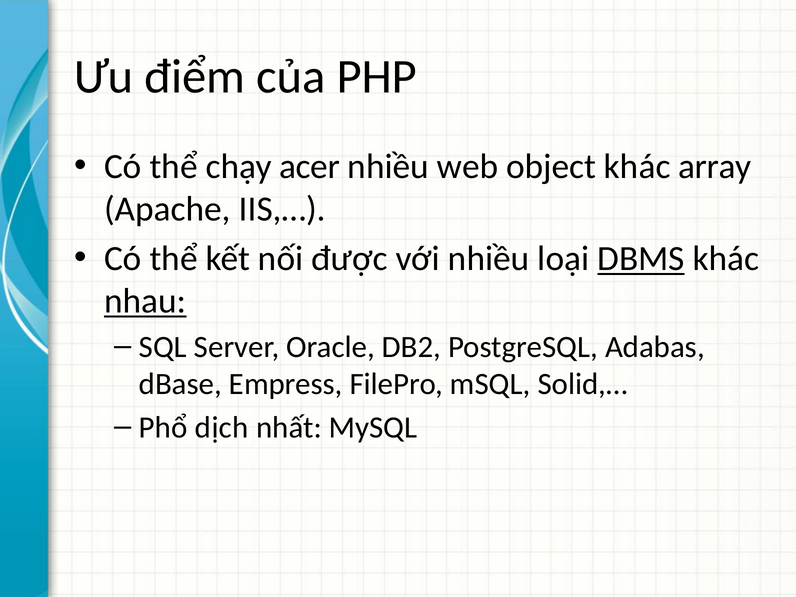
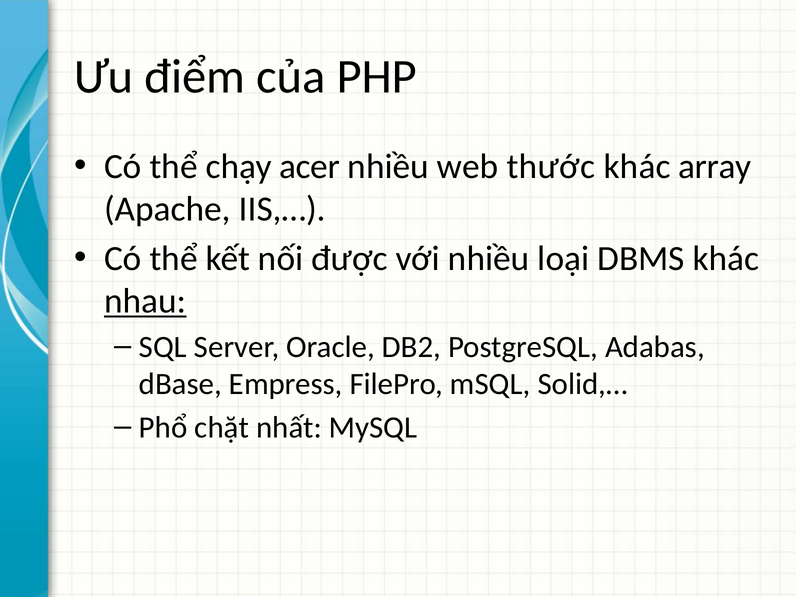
object: object -> thước (551, 167)
DBMS underline: present -> none (641, 259)
dịch: dịch -> chặt (222, 427)
